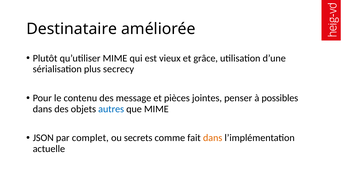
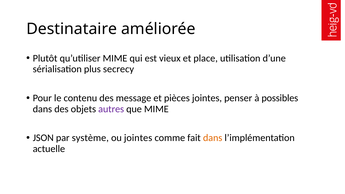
grâce: grâce -> place (206, 58)
autres colour: blue -> purple (111, 109)
complet: complet -> système (90, 138)
ou secrets: secrets -> jointes (138, 138)
